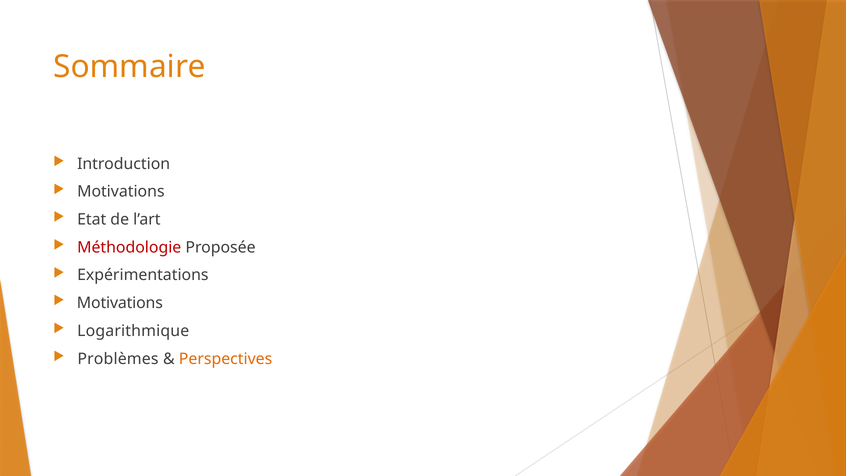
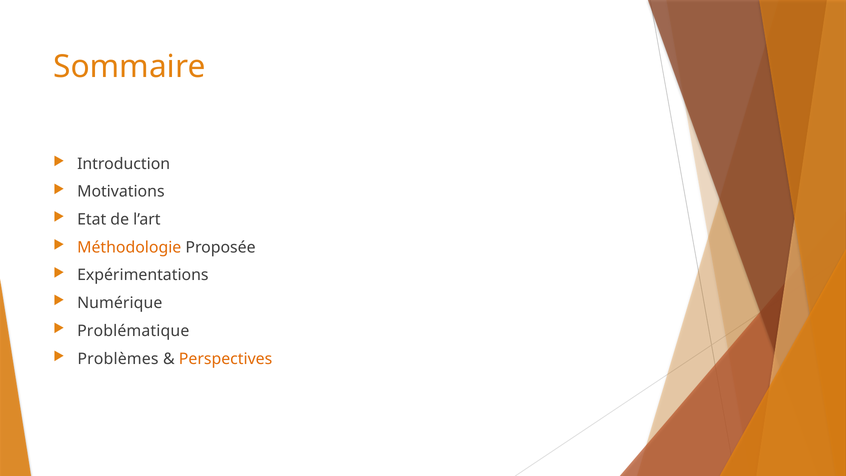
Méthodologie colour: red -> orange (129, 247)
Motivations: Motivations -> Numérique (120, 303)
Logarithmique: Logarithmique -> Problématique (133, 331)
